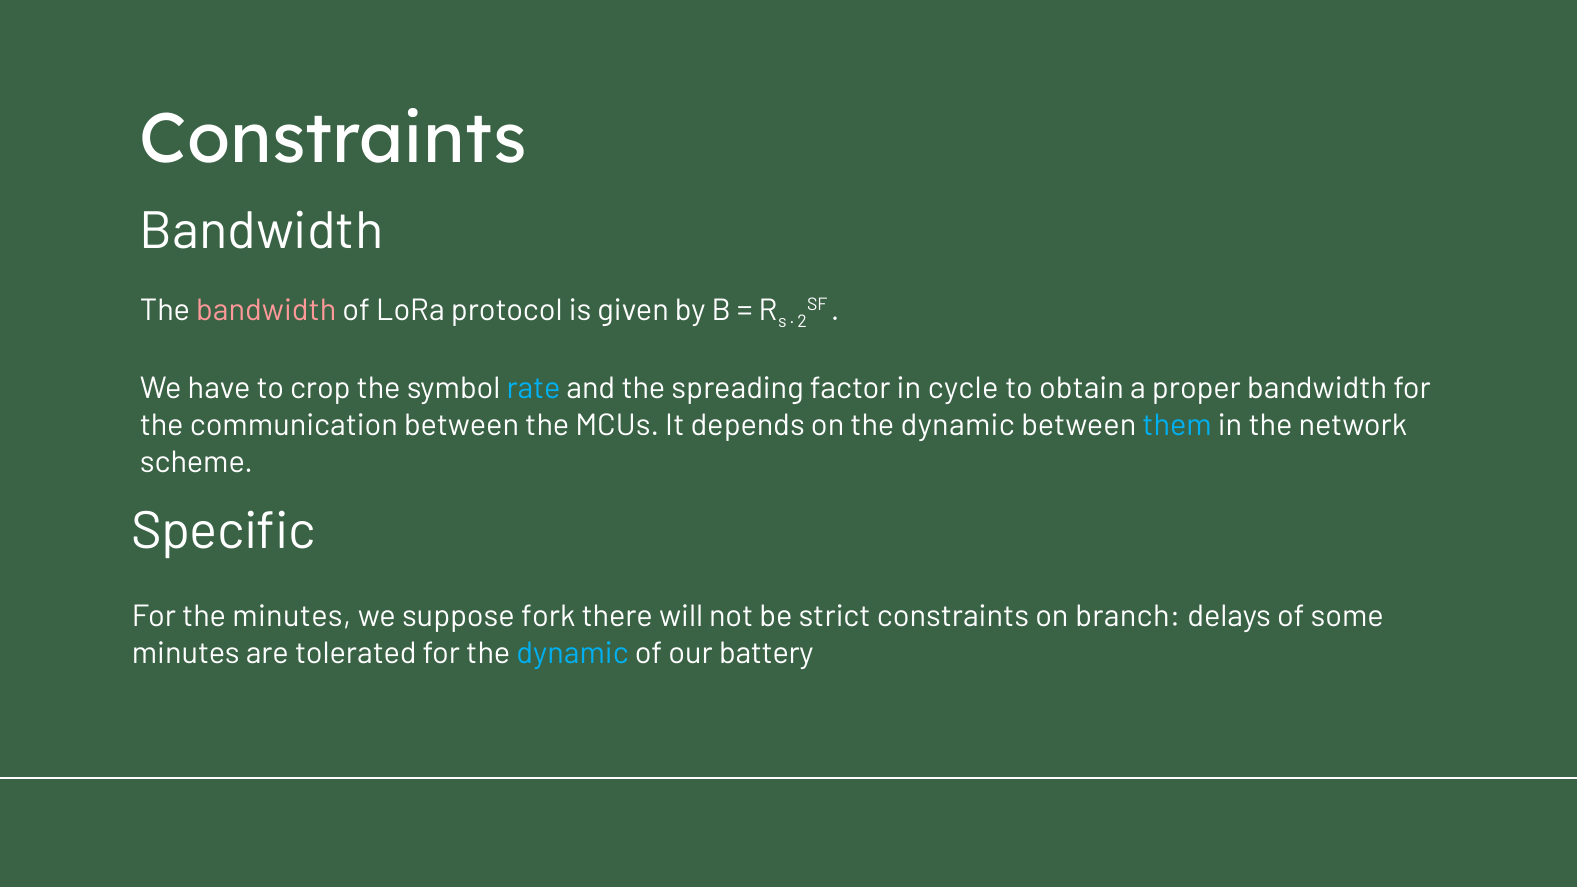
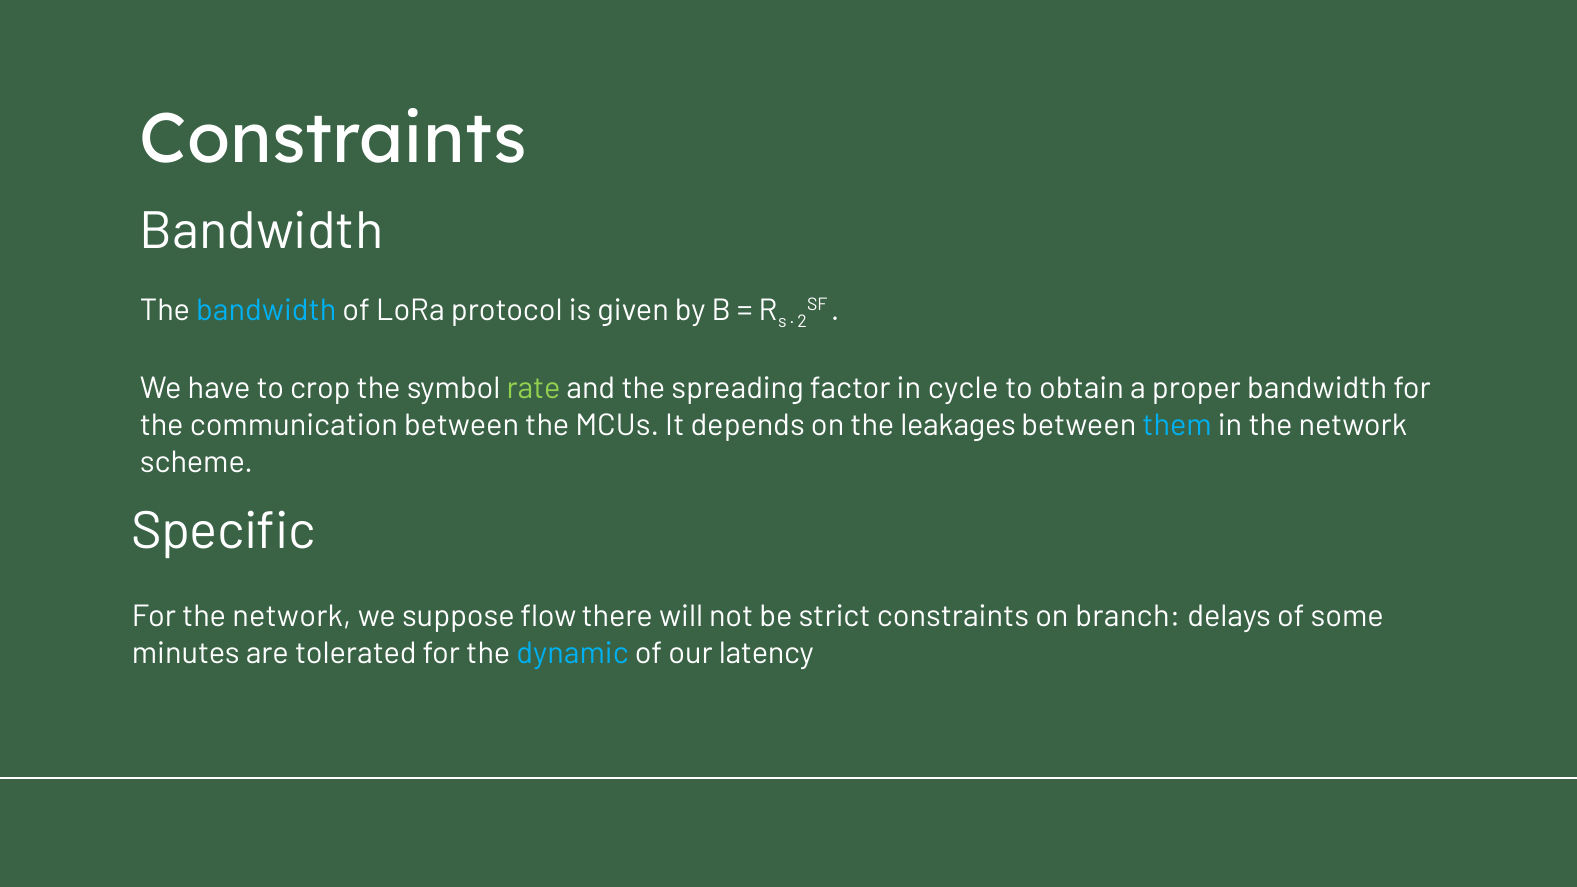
bandwidth colour: pink -> light blue (266, 310)
rate colour: light blue -> light green (534, 389)
on the dynamic: dynamic -> leakages (958, 425)
For the minutes: minutes -> network (292, 616)
fork: fork -> flow (548, 616)
battery: battery -> latency (766, 653)
